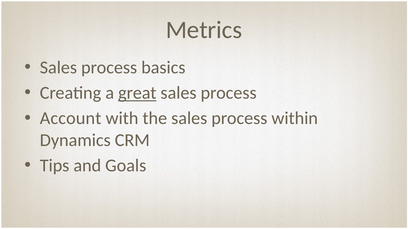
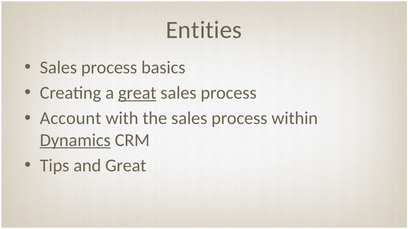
Metrics: Metrics -> Entities (204, 30)
Dynamics underline: none -> present (75, 140)
and Goals: Goals -> Great (126, 166)
